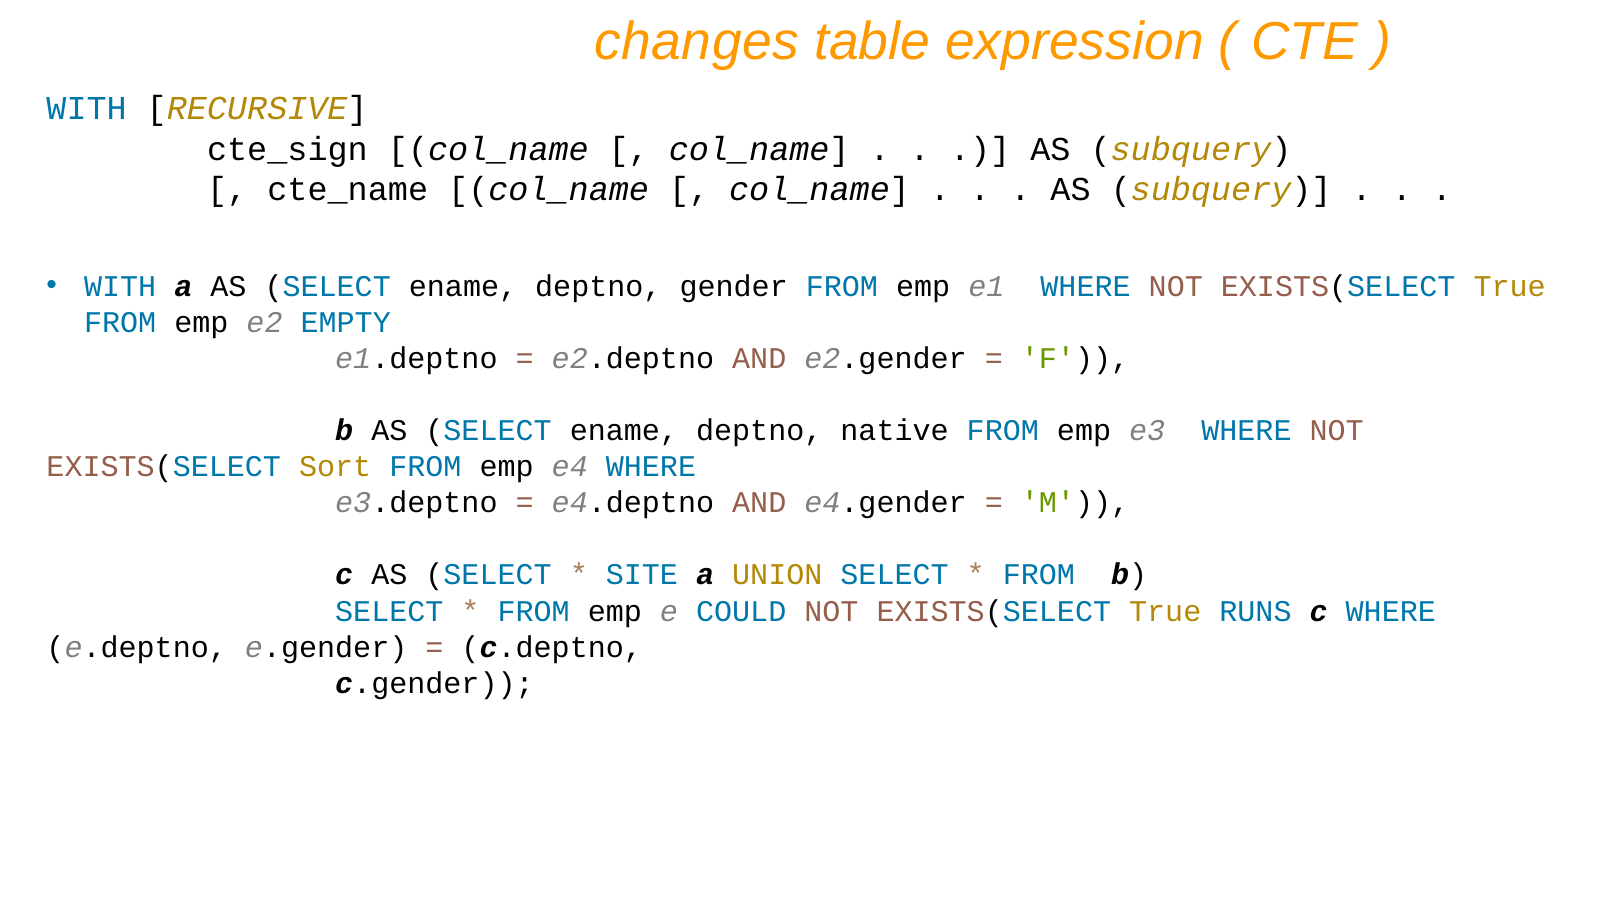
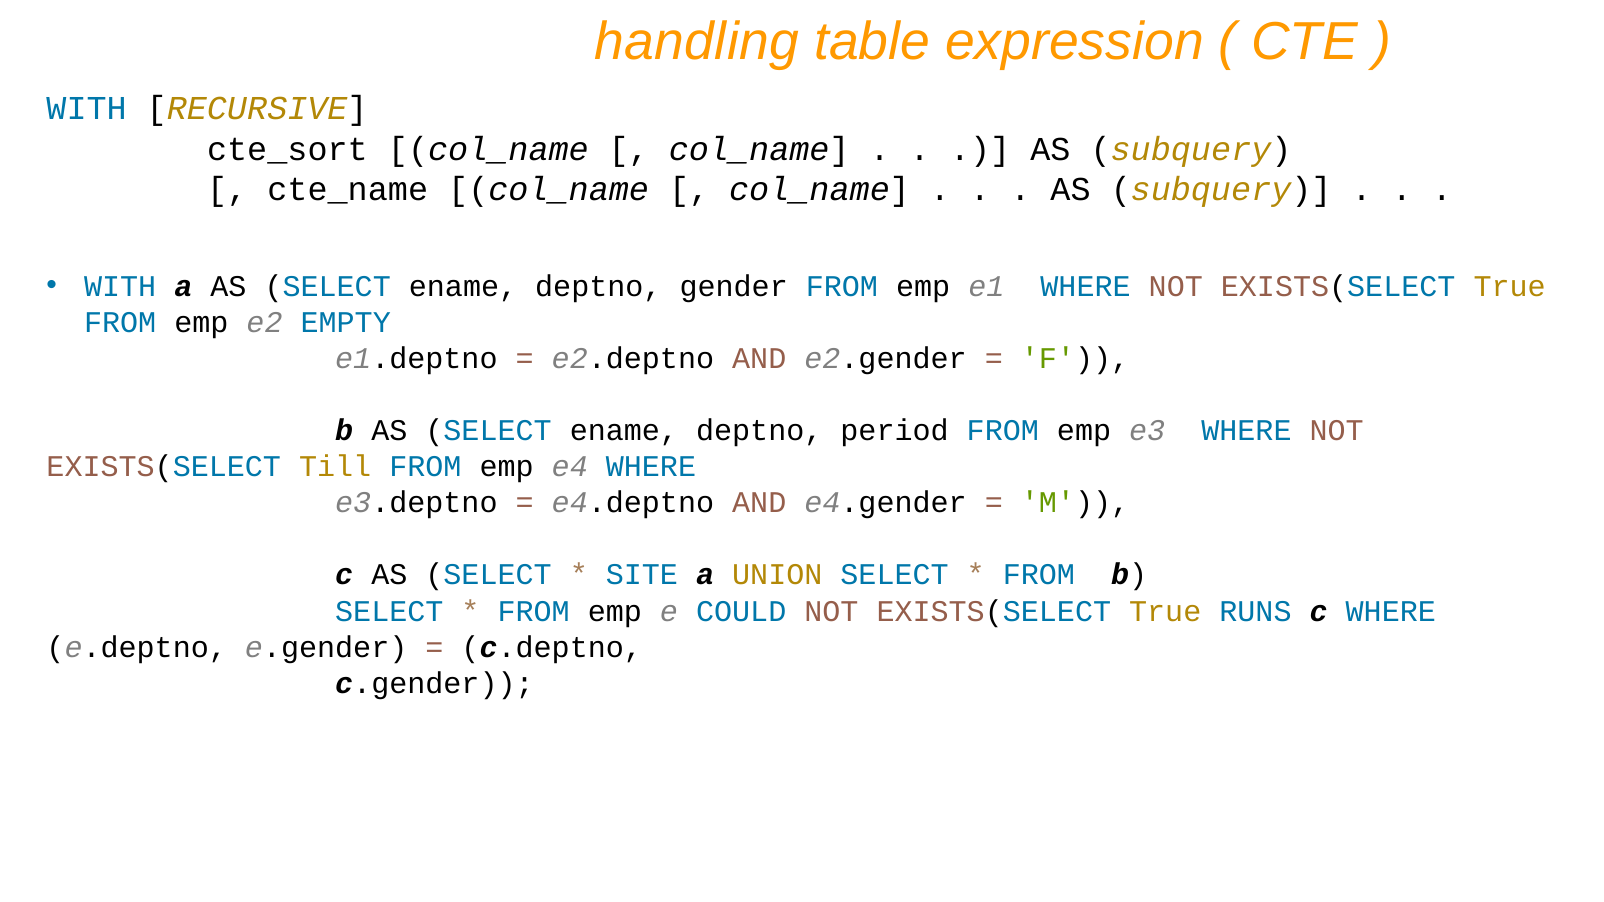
changes: changes -> handling (697, 42)
cte_sign: cte_sign -> cte_sort (287, 149)
native: native -> period (895, 431)
Sort: Sort -> Till (335, 467)
